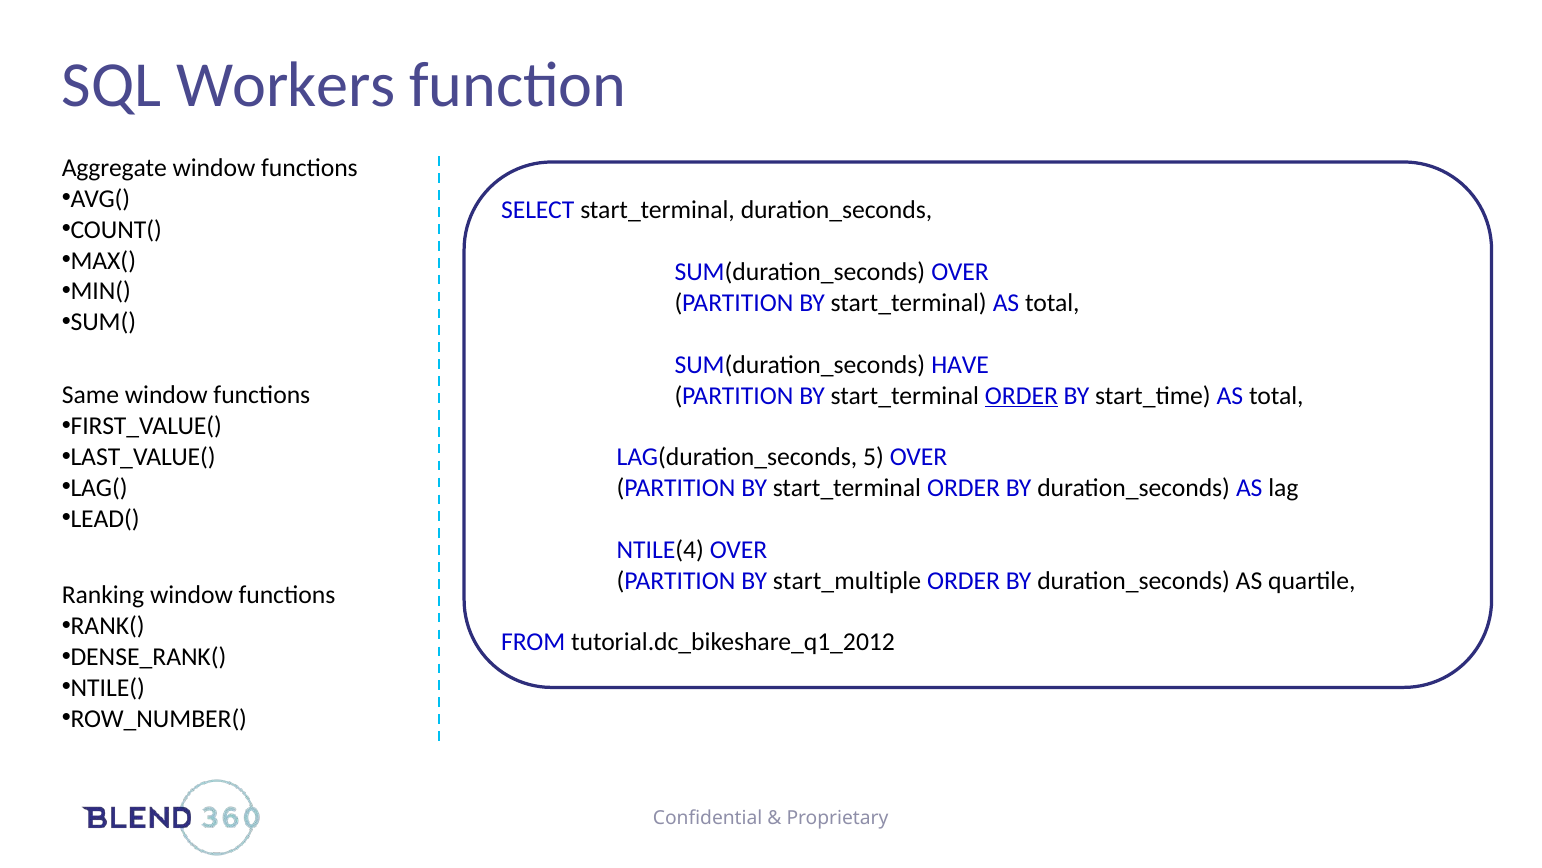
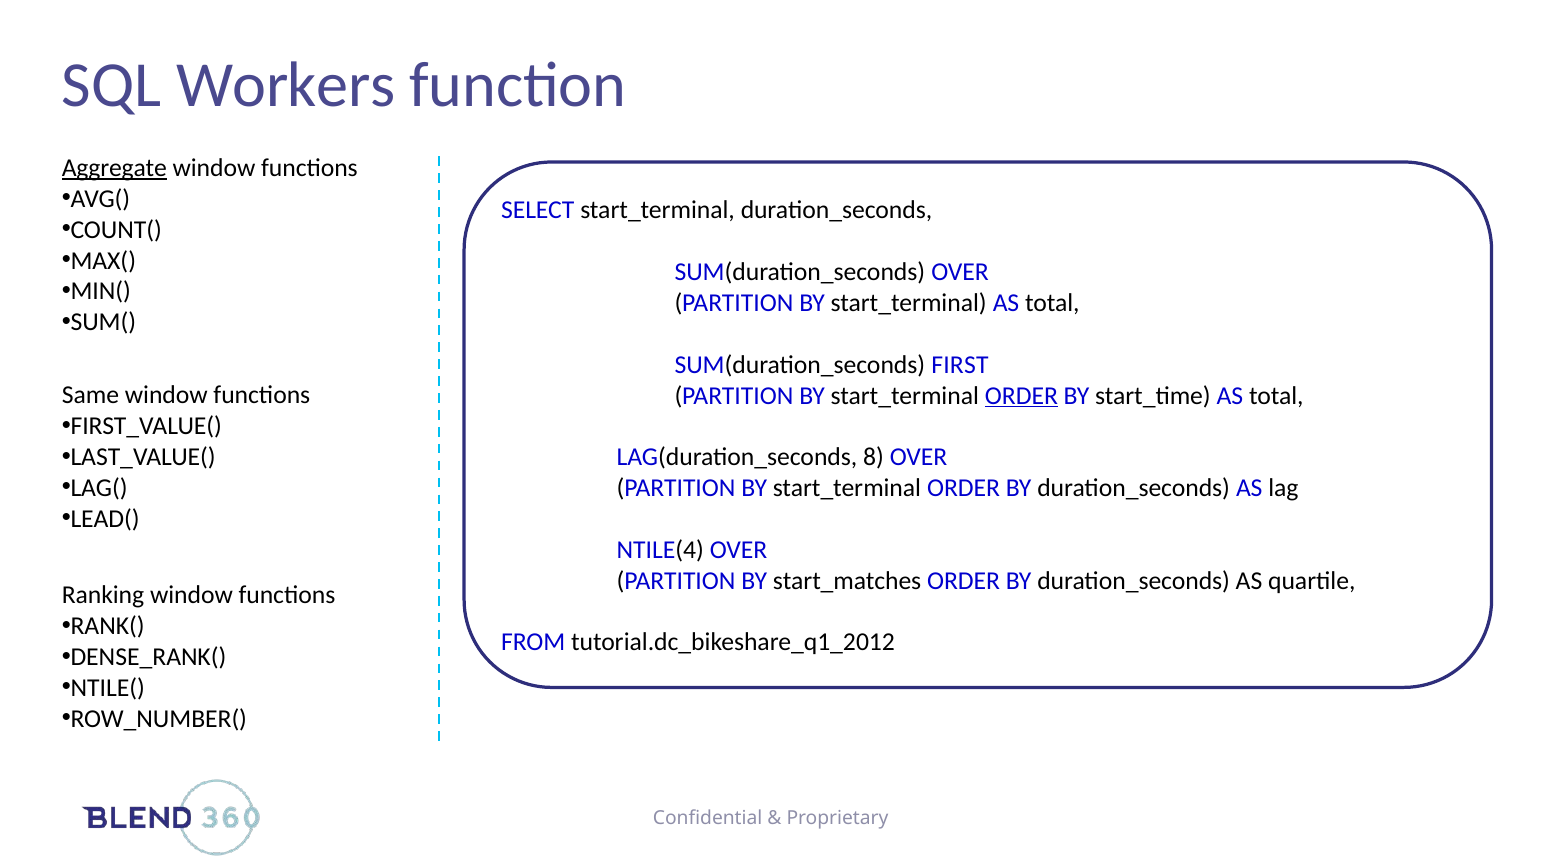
Aggregate underline: none -> present (114, 168)
HAVE: HAVE -> FIRST (960, 364)
5: 5 -> 8 (873, 457)
start_multiple: start_multiple -> start_matches (847, 580)
